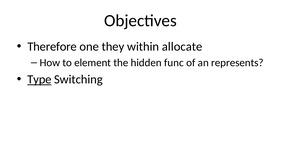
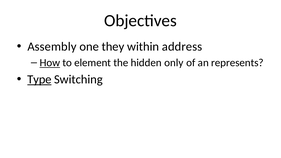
Therefore: Therefore -> Assembly (52, 47)
allocate: allocate -> address (182, 47)
How underline: none -> present (50, 63)
func: func -> only (174, 63)
